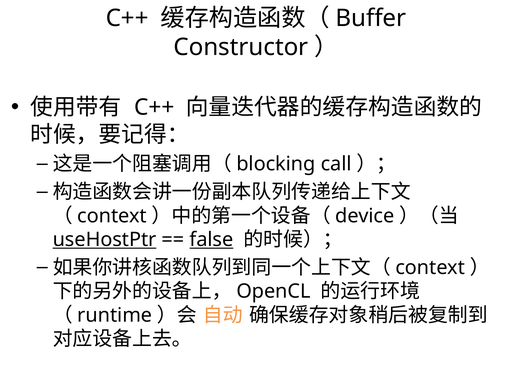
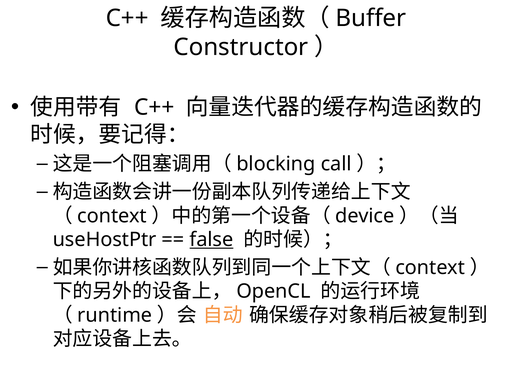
useHostPtr underline: present -> none (105, 240)
